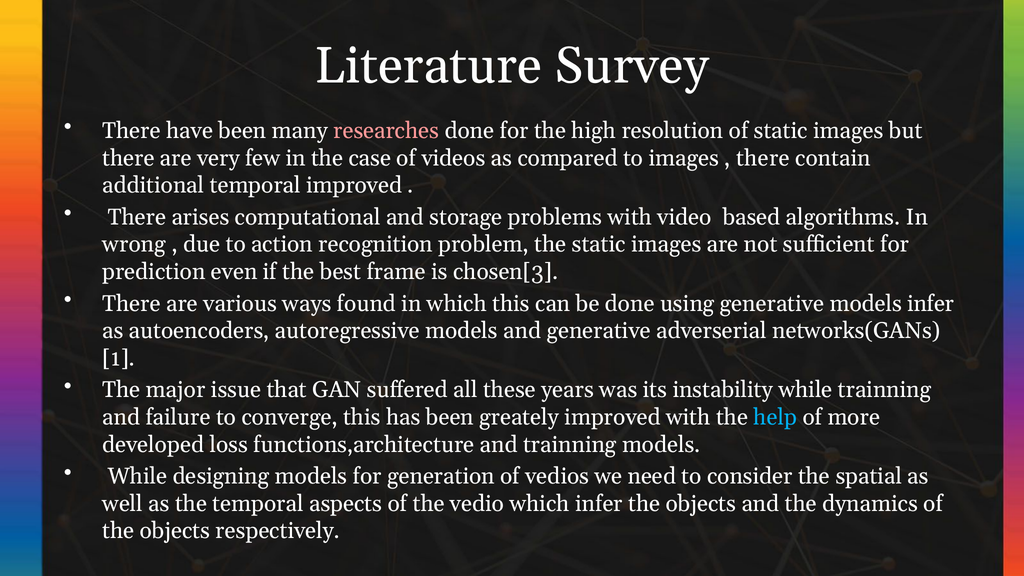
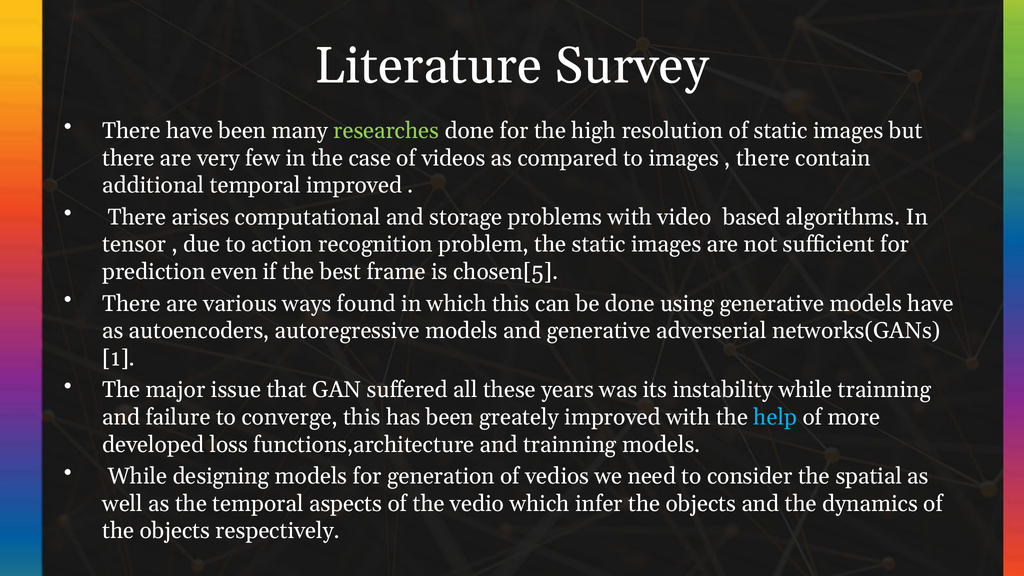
researches colour: pink -> light green (386, 131)
wrong: wrong -> tensor (134, 245)
chosen[3: chosen[3 -> chosen[5 (506, 272)
models infer: infer -> have (931, 304)
